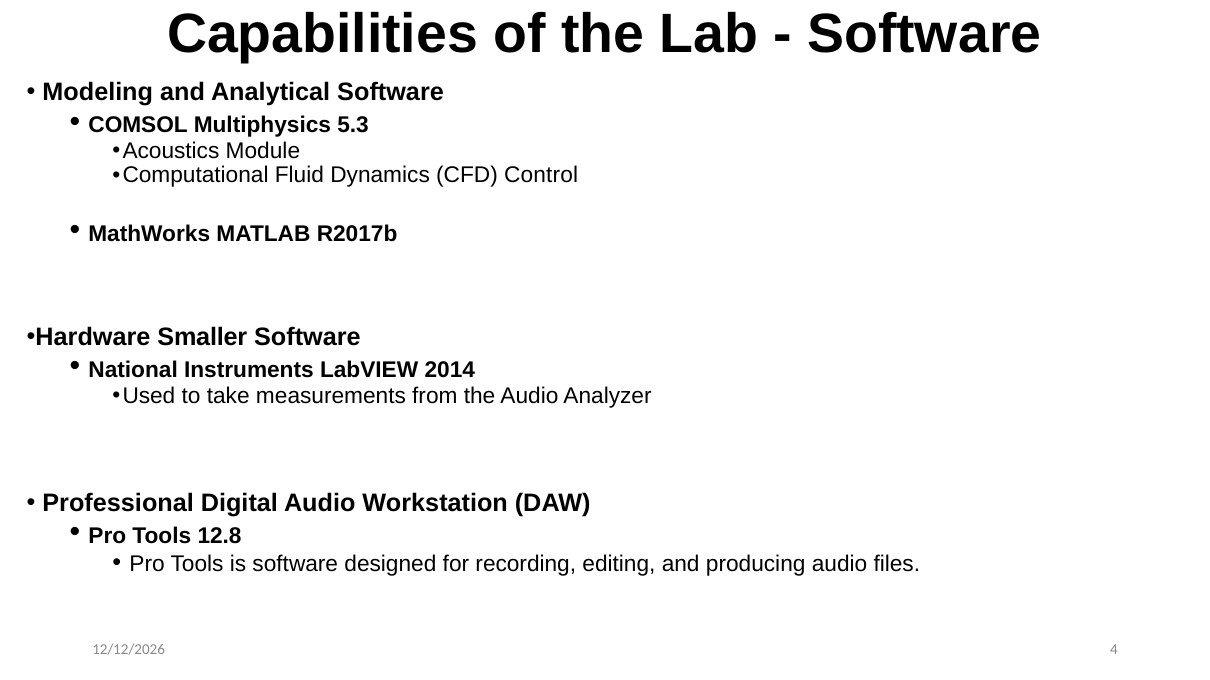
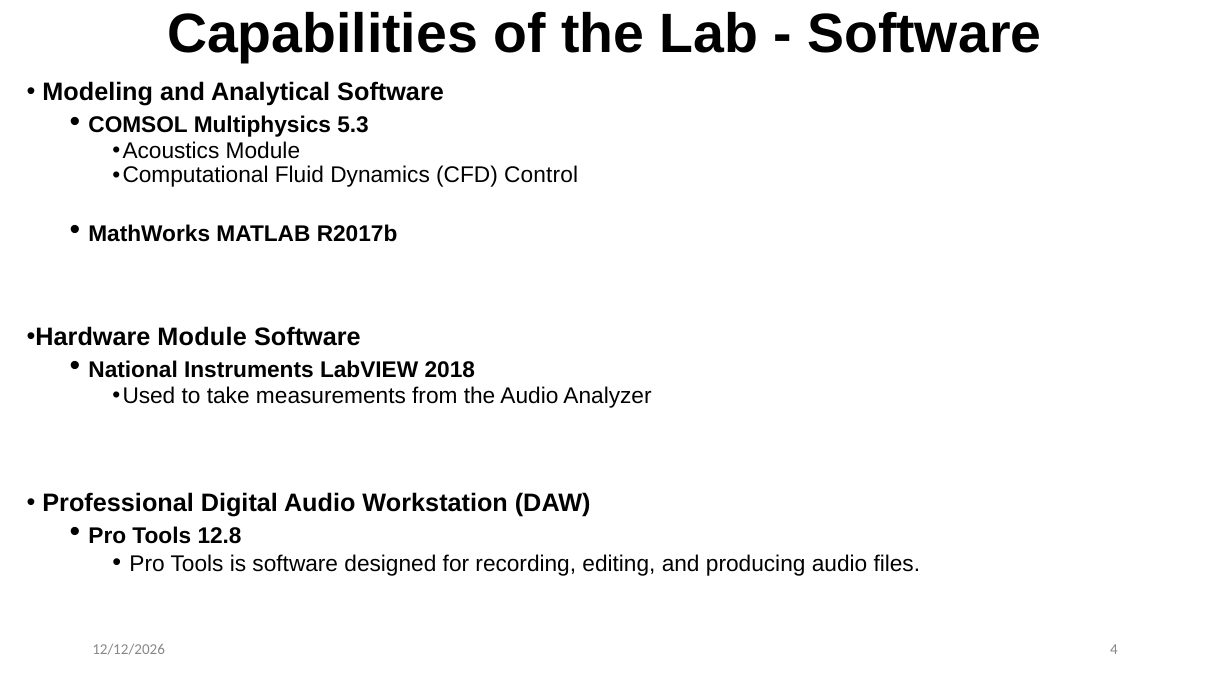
Hardware Smaller: Smaller -> Module (202, 338)
2014: 2014 -> 2018 (450, 370)
